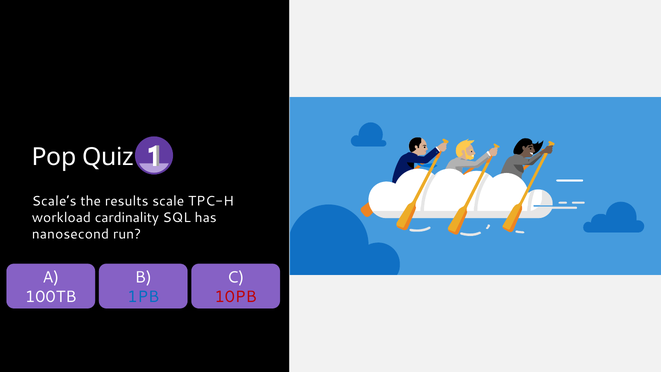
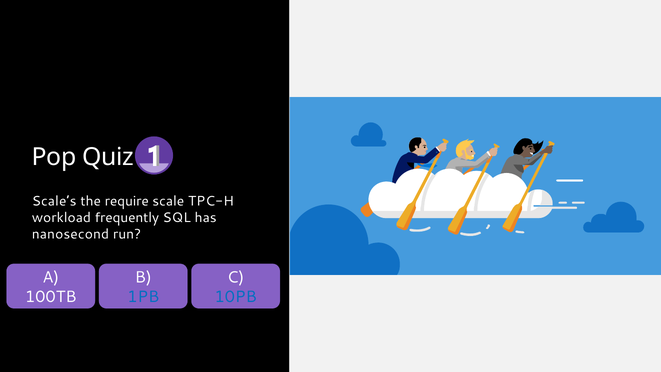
results: results -> require (127, 201)
cardinality: cardinality -> frequently (127, 217)
10PB colour: red -> blue (236, 297)
